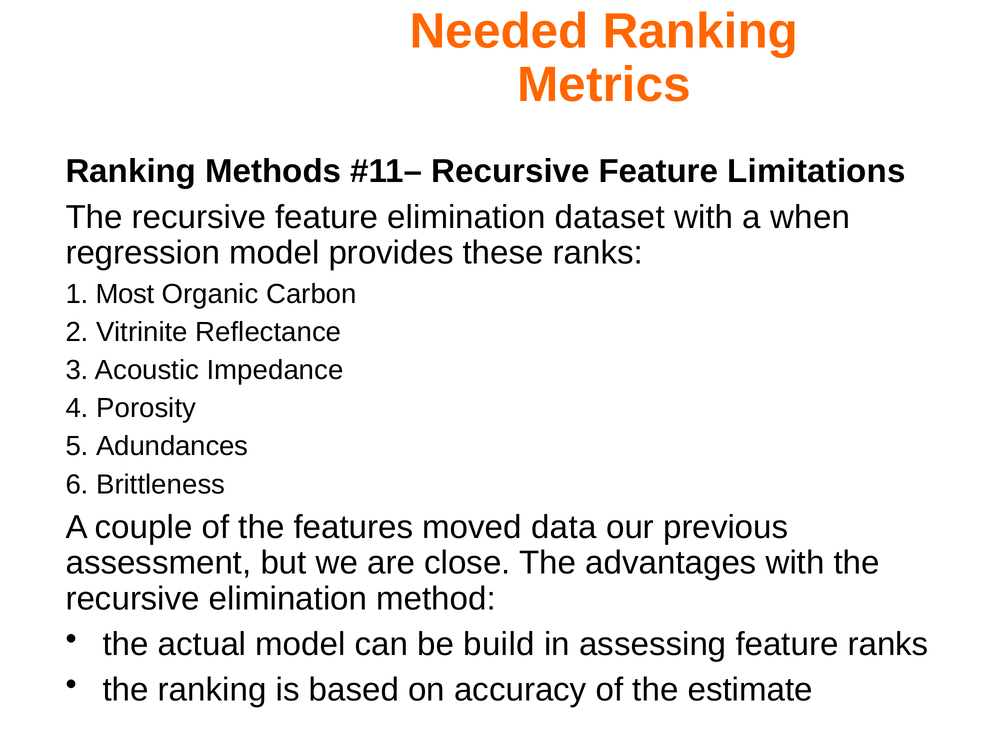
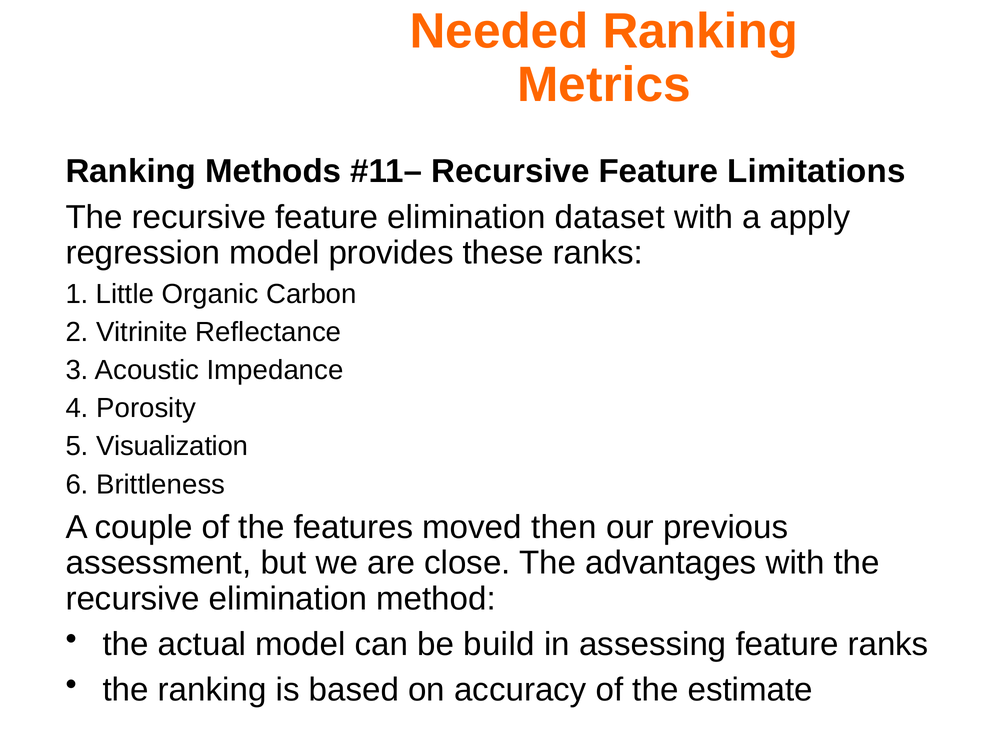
when: when -> apply (810, 217)
Most: Most -> Little (125, 294)
Adundances: Adundances -> Visualization (172, 446)
data: data -> then (564, 527)
